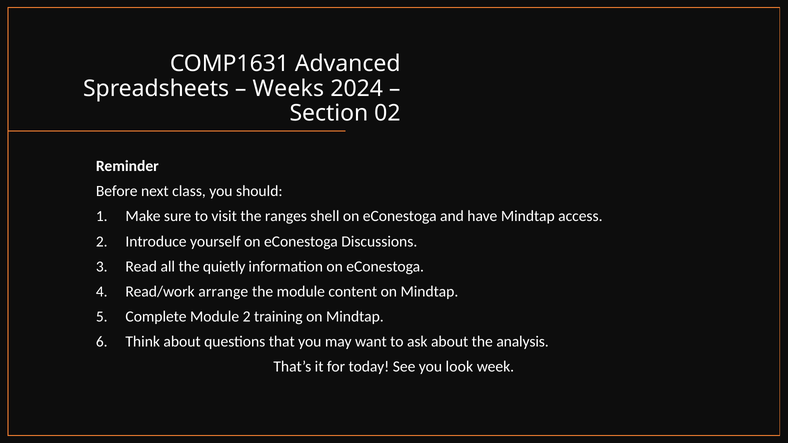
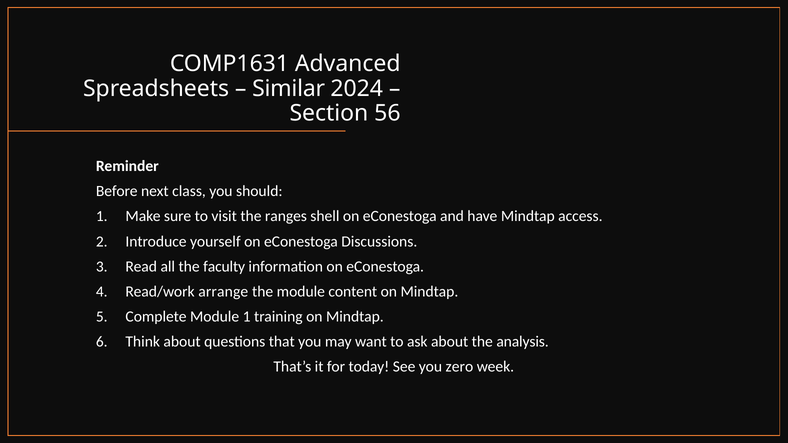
Weeks: Weeks -> Similar (289, 89)
02: 02 -> 56 (387, 113)
quietly: quietly -> faculty (224, 267)
Module 2: 2 -> 1 (247, 317)
look: look -> zero (459, 367)
